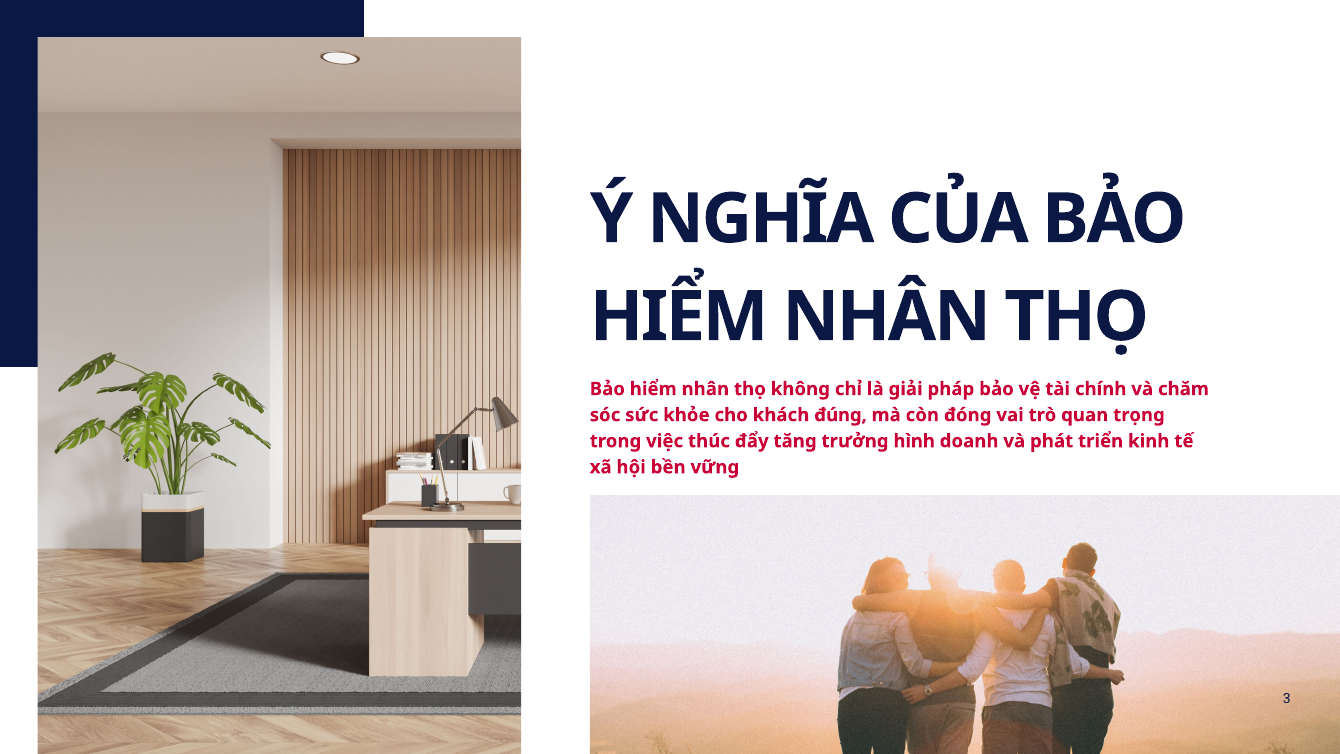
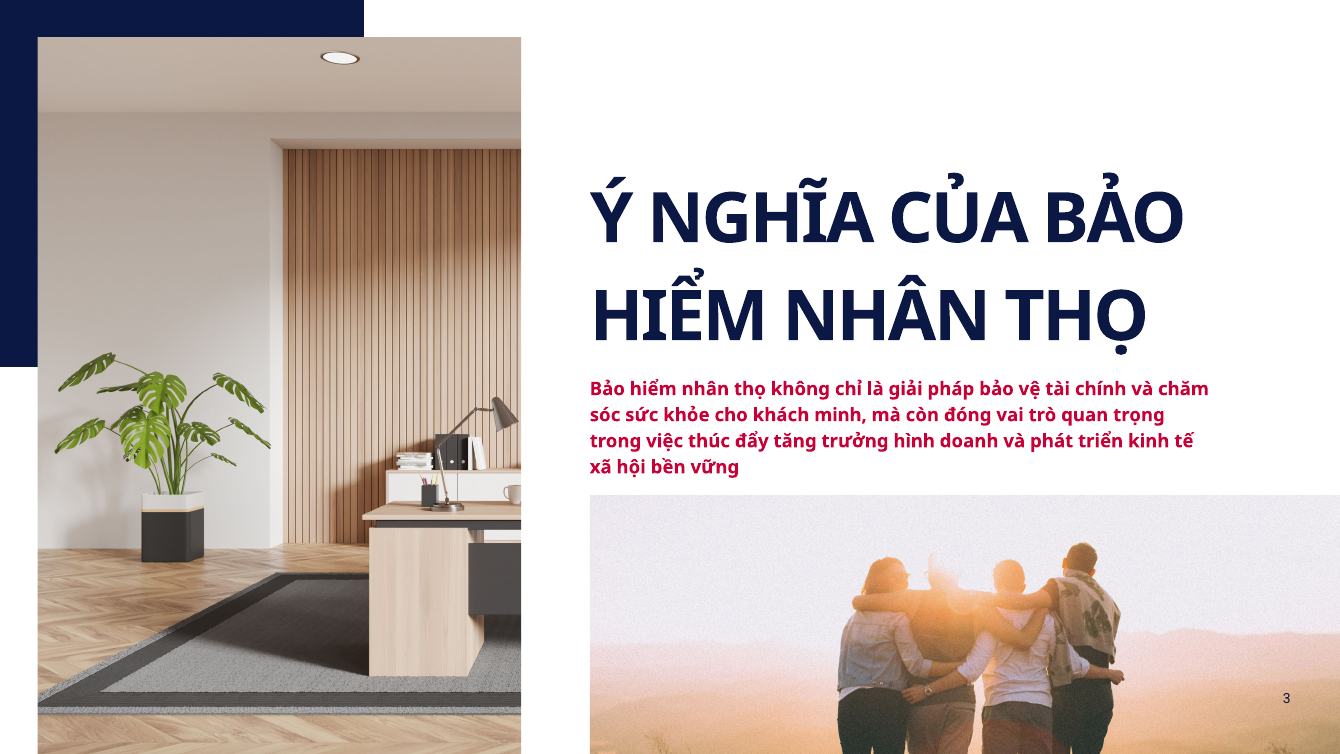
đúng: đúng -> minh (840, 415)
